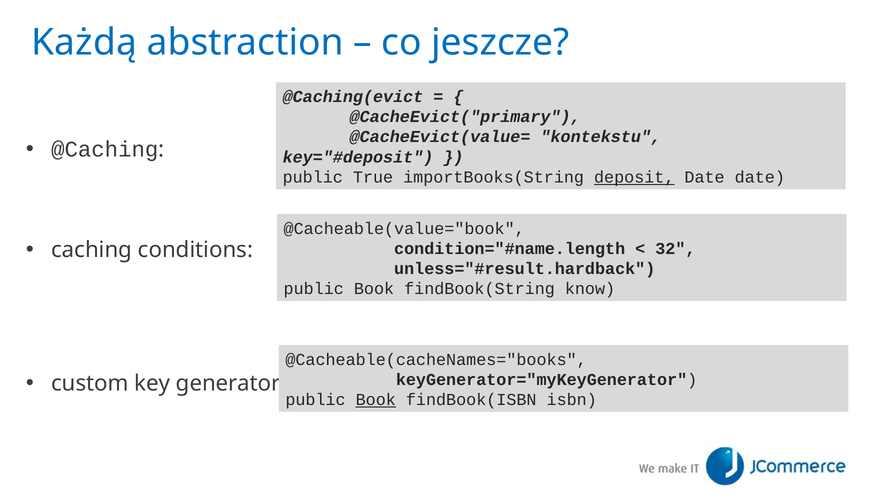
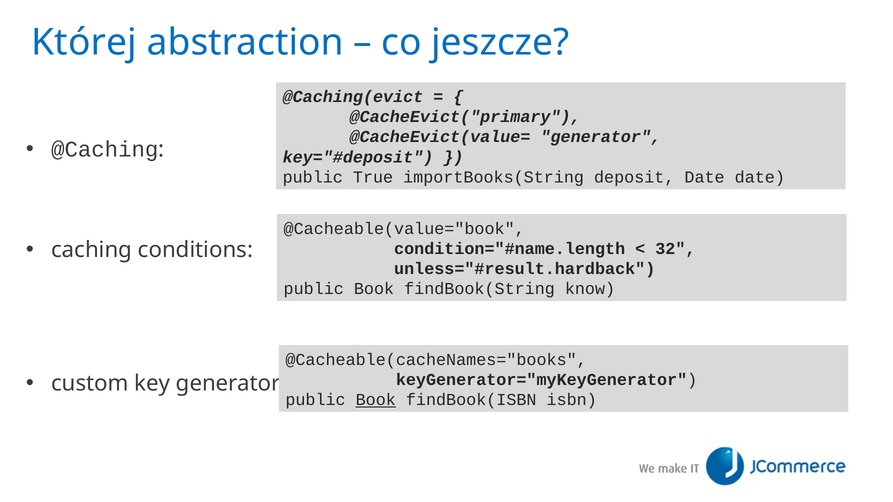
Każdą: Każdą -> Której (84, 42)
@CacheEvict(value= kontekstu: kontekstu -> generator (601, 137)
deposit underline: present -> none (634, 177)
